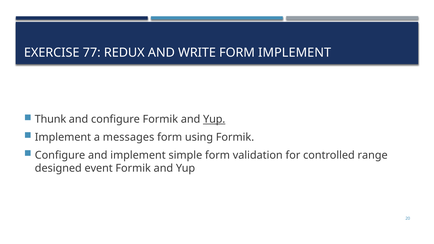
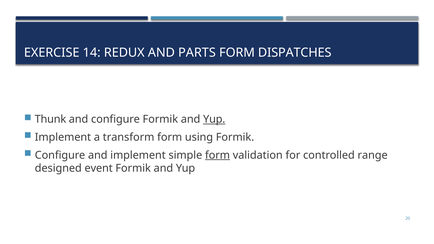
77: 77 -> 14 (92, 53)
WRITE: WRITE -> PARTS (197, 53)
FORM IMPLEMENT: IMPLEMENT -> DISPATCHES (295, 53)
messages: messages -> transform (129, 137)
form underline: none -> present (218, 155)
